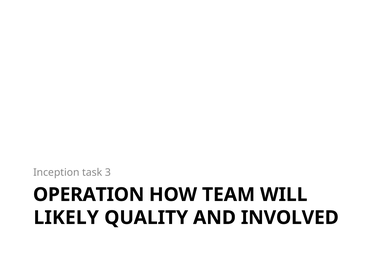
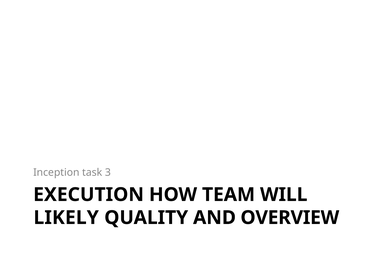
OPERATION: OPERATION -> EXECUTION (89, 194)
INVOLVED: INVOLVED -> OVERVIEW (290, 217)
